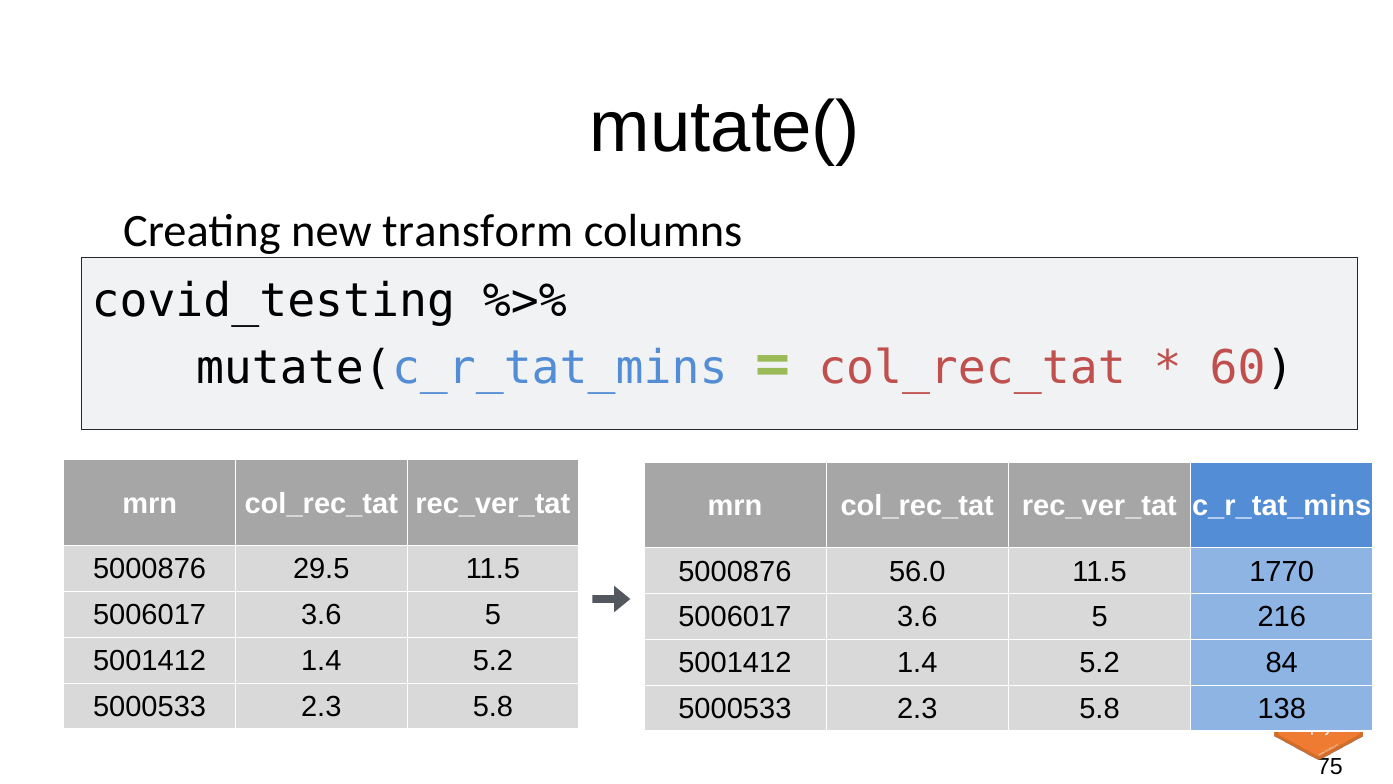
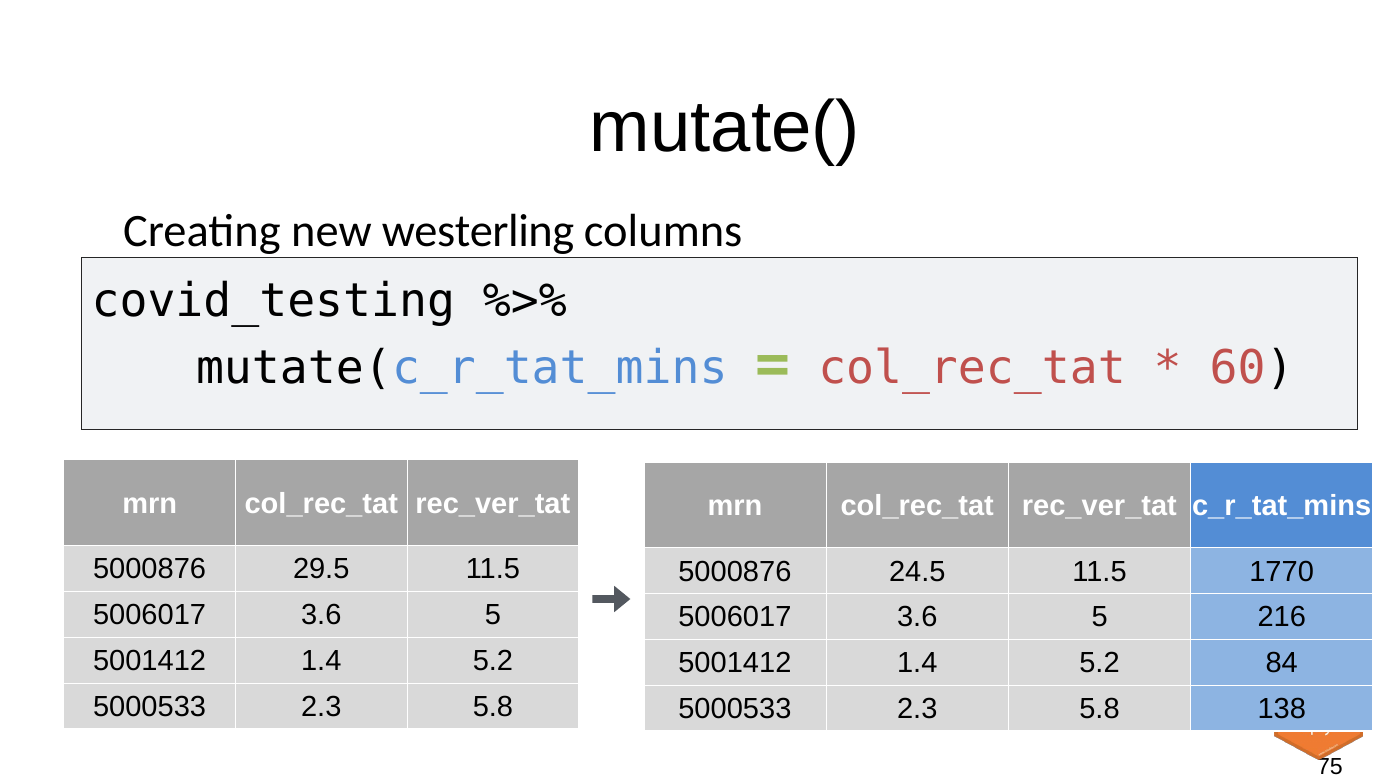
transform: transform -> westerling (478, 231)
56.0: 56.0 -> 24.5 (917, 571)
